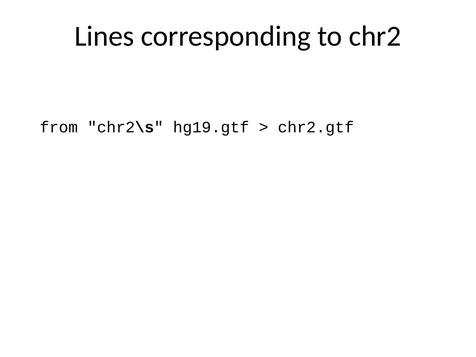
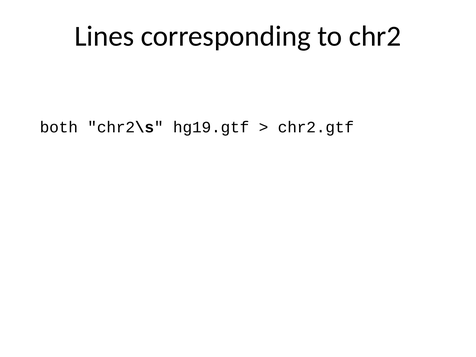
from: from -> both (59, 127)
